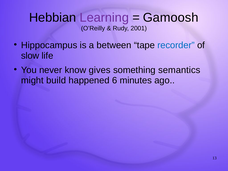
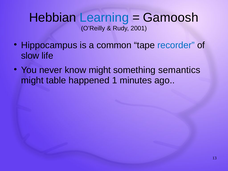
Learning colour: purple -> blue (104, 18)
between: between -> common (114, 45)
know gives: gives -> might (100, 70)
build: build -> table (56, 80)
6: 6 -> 1 (115, 80)
